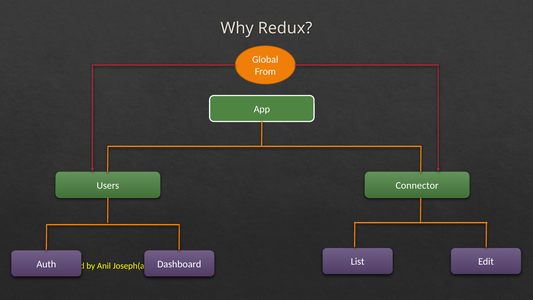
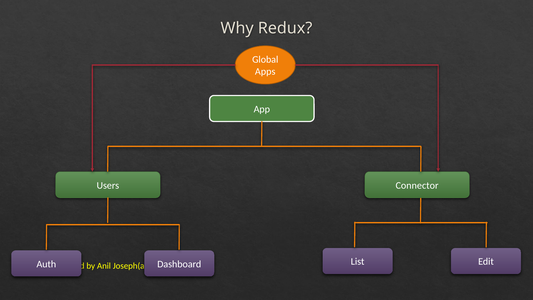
From: From -> Apps (265, 72)
